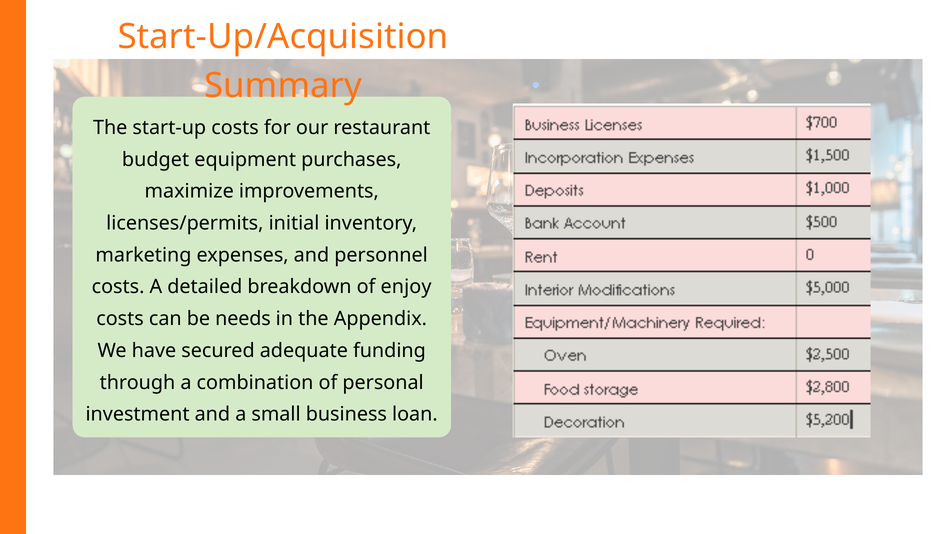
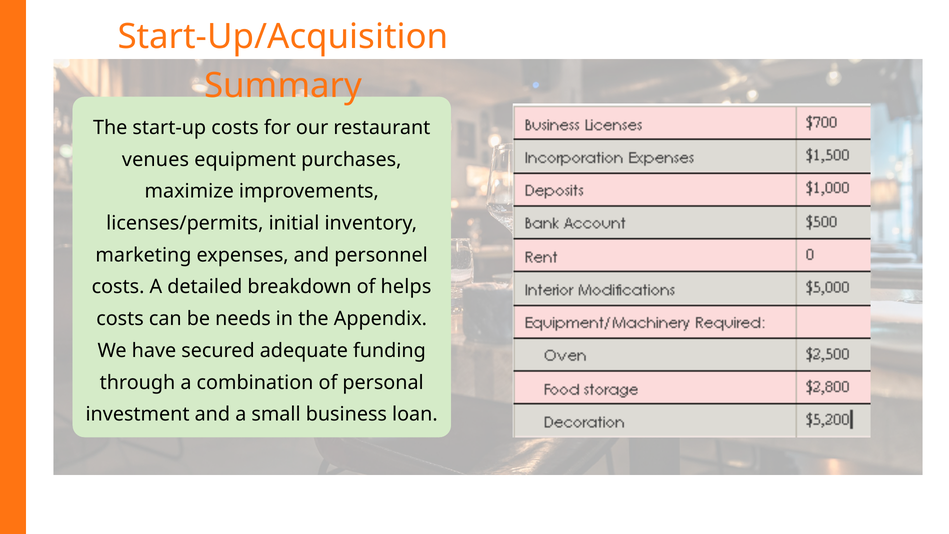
budget: budget -> venues (155, 160)
enjoy: enjoy -> helps (406, 287)
